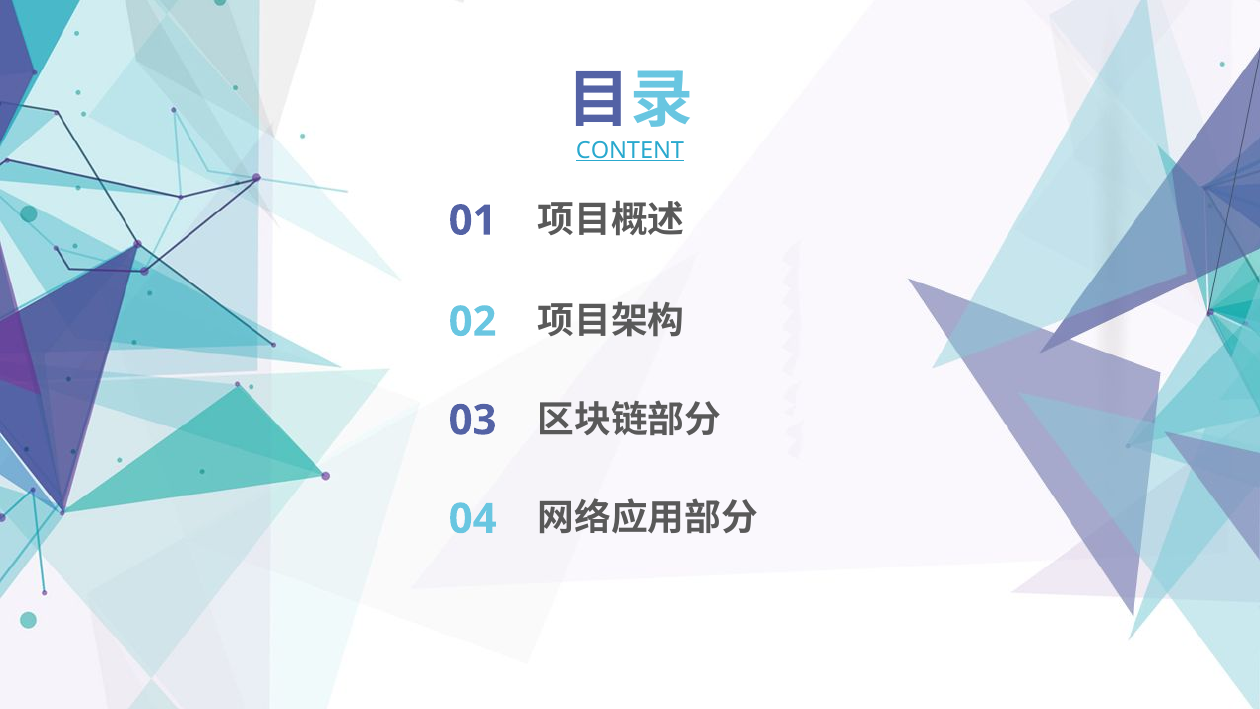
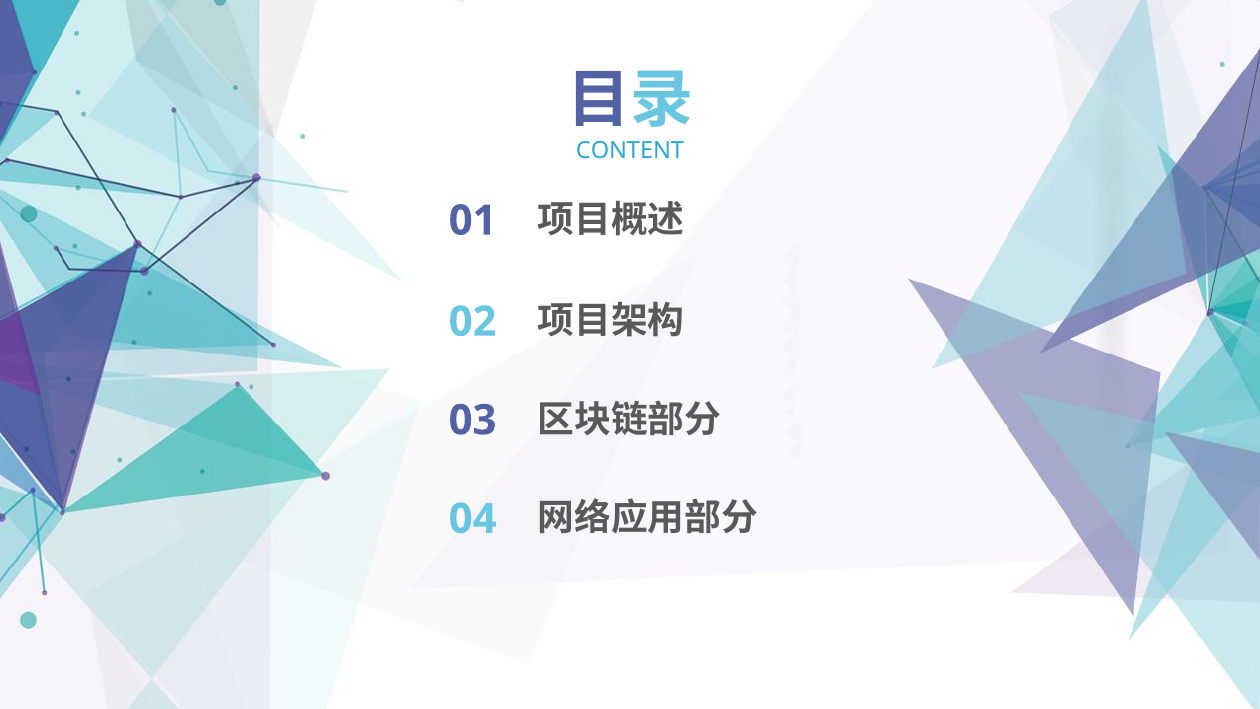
CONTENT underline: present -> none (630, 150)
